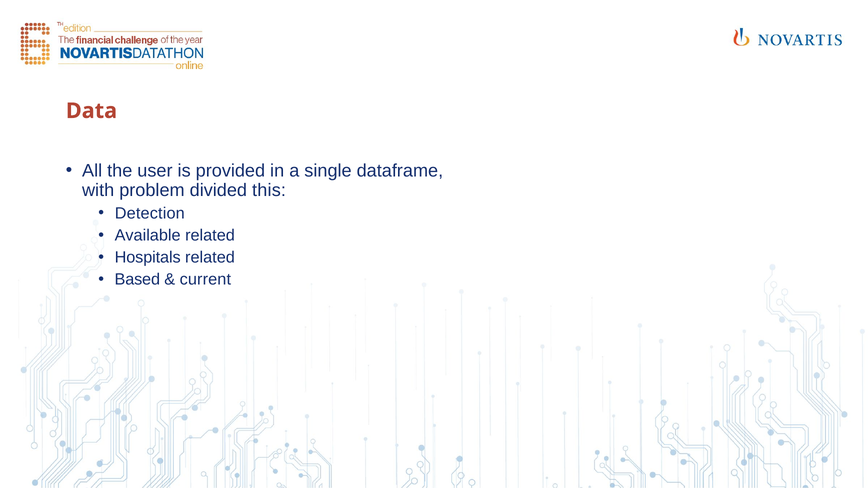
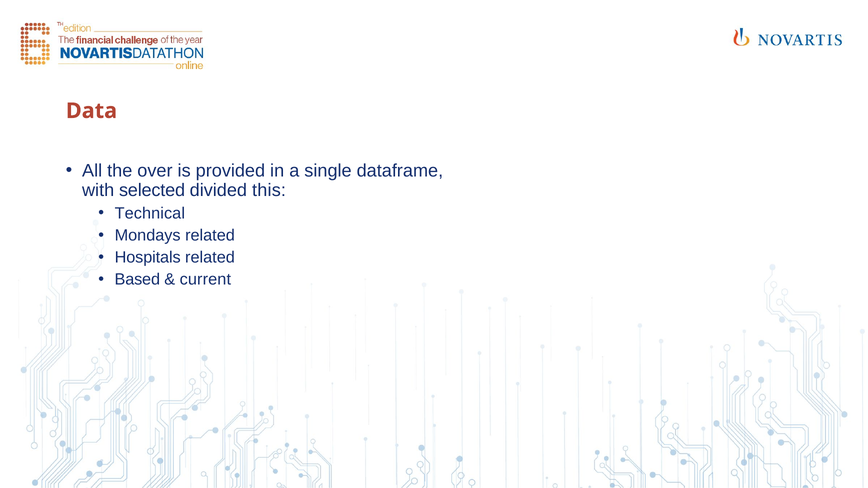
user: user -> over (155, 171)
problem: problem -> selected (152, 190)
Detection: Detection -> Technical (150, 213)
Available: Available -> Mondays (148, 235)
